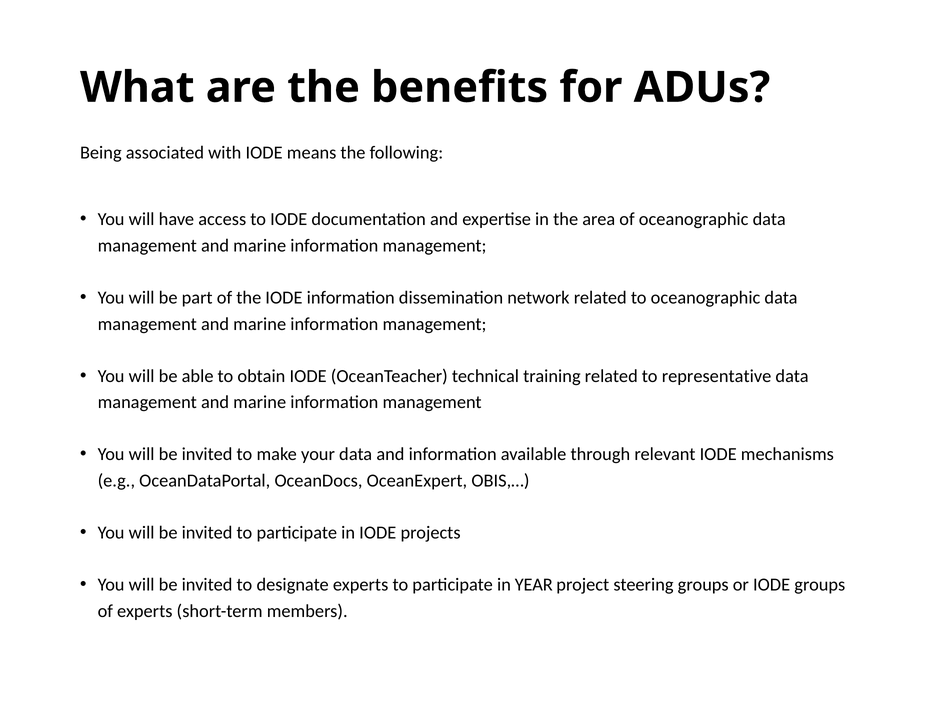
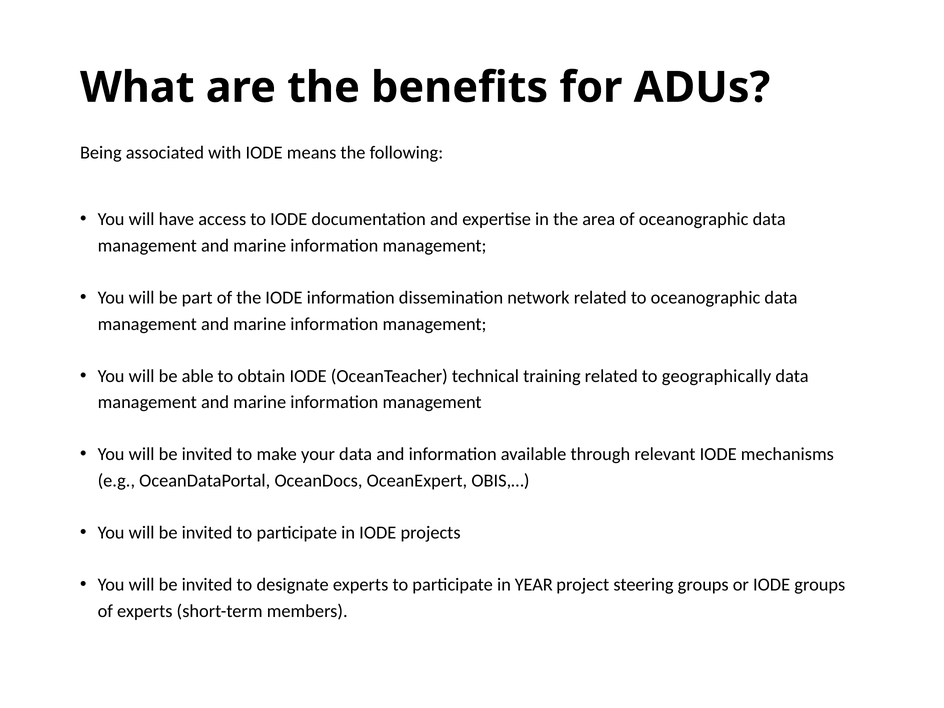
representative: representative -> geographically (717, 376)
